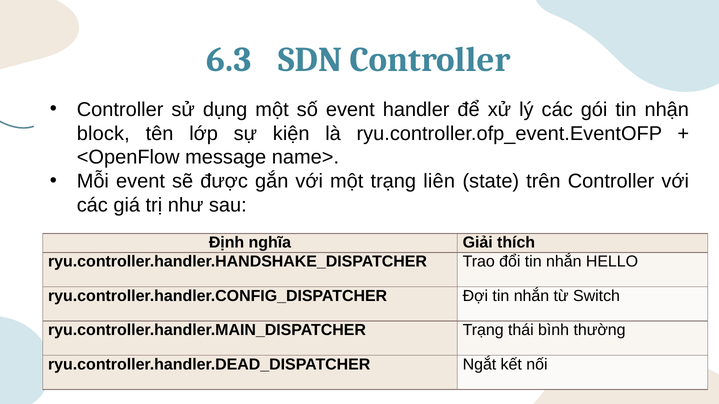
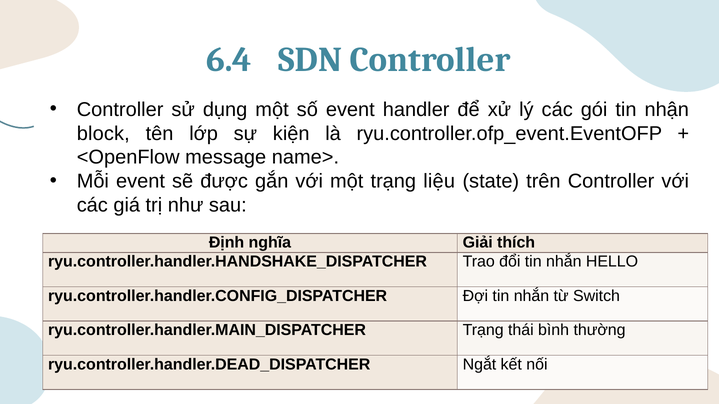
6.3: 6.3 -> 6.4 (229, 60)
liên: liên -> liệu (439, 182)
